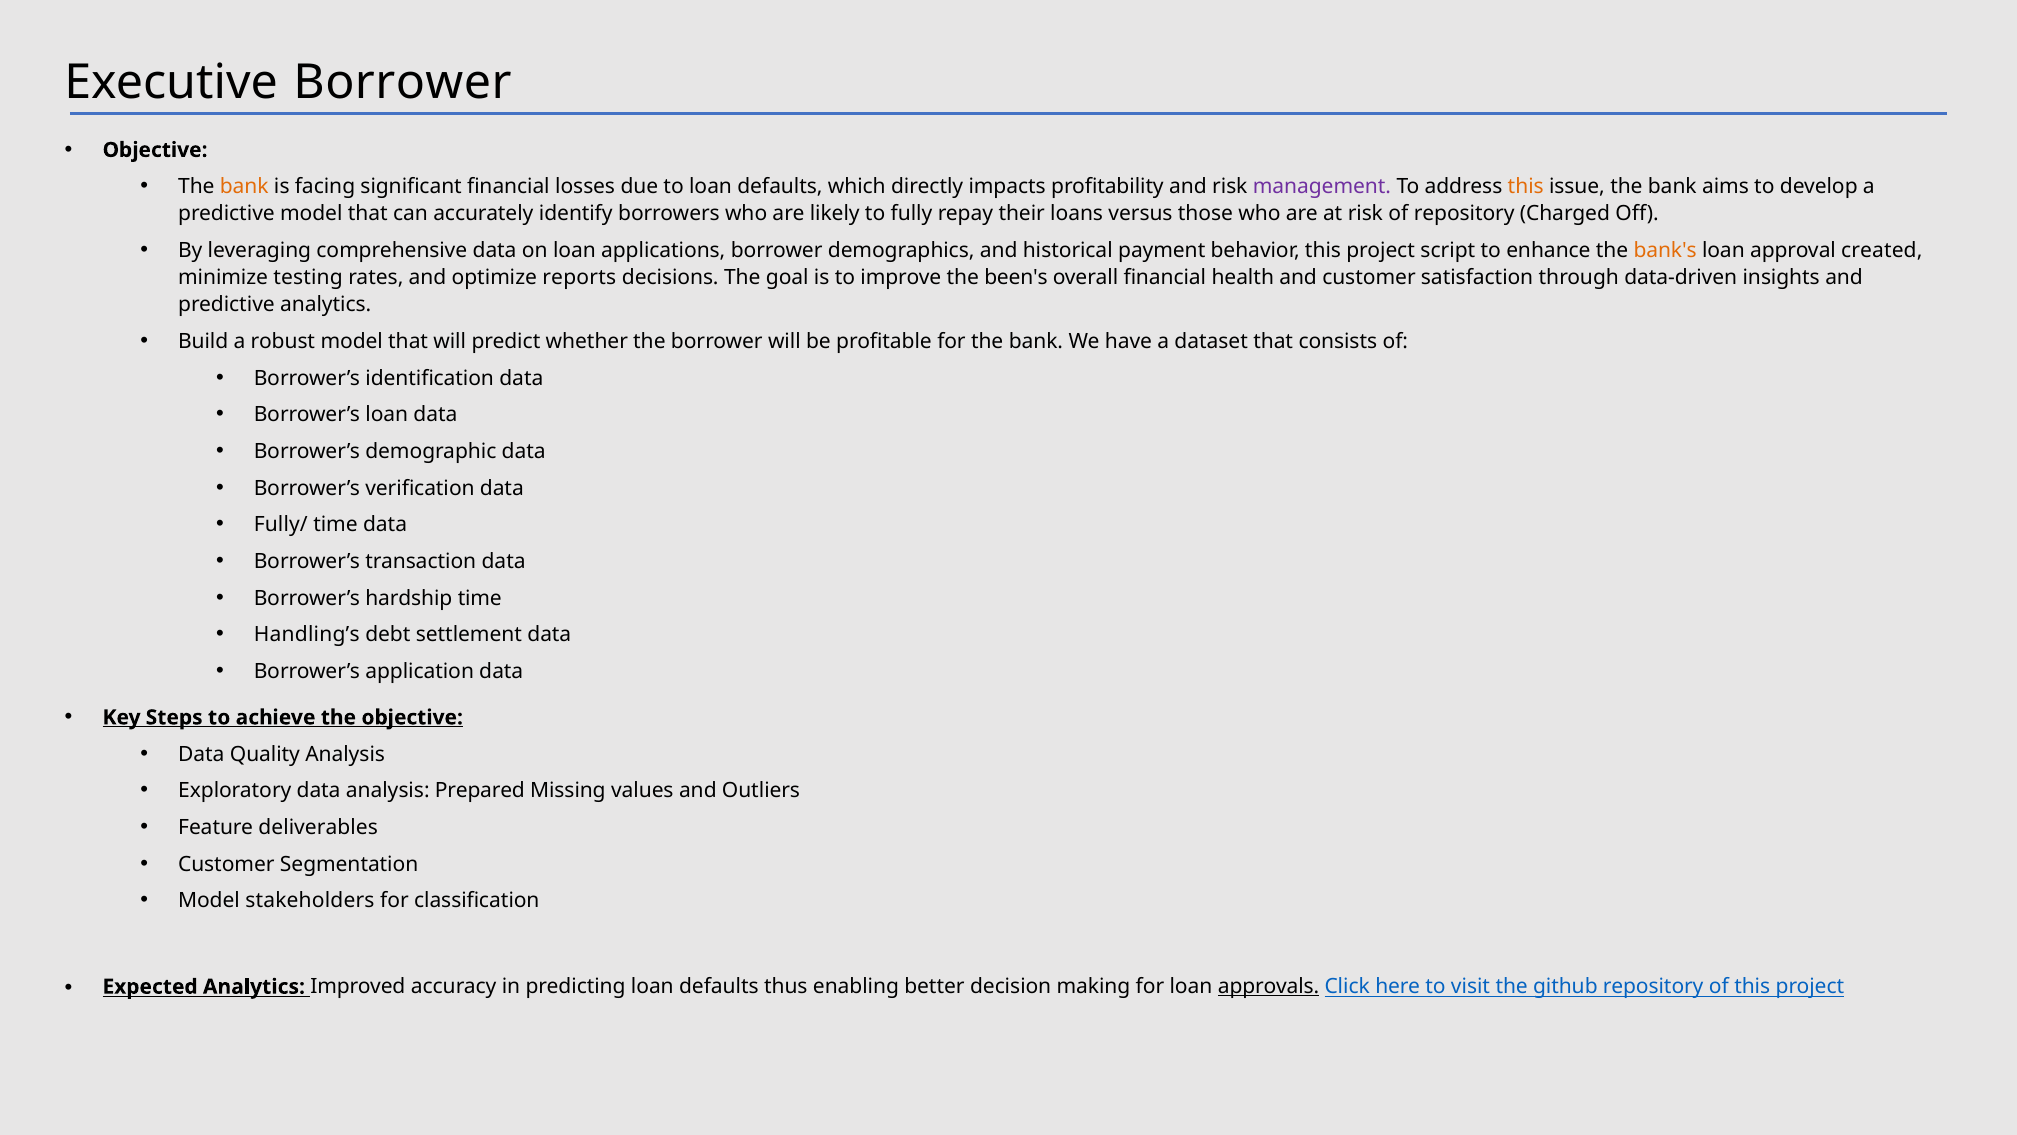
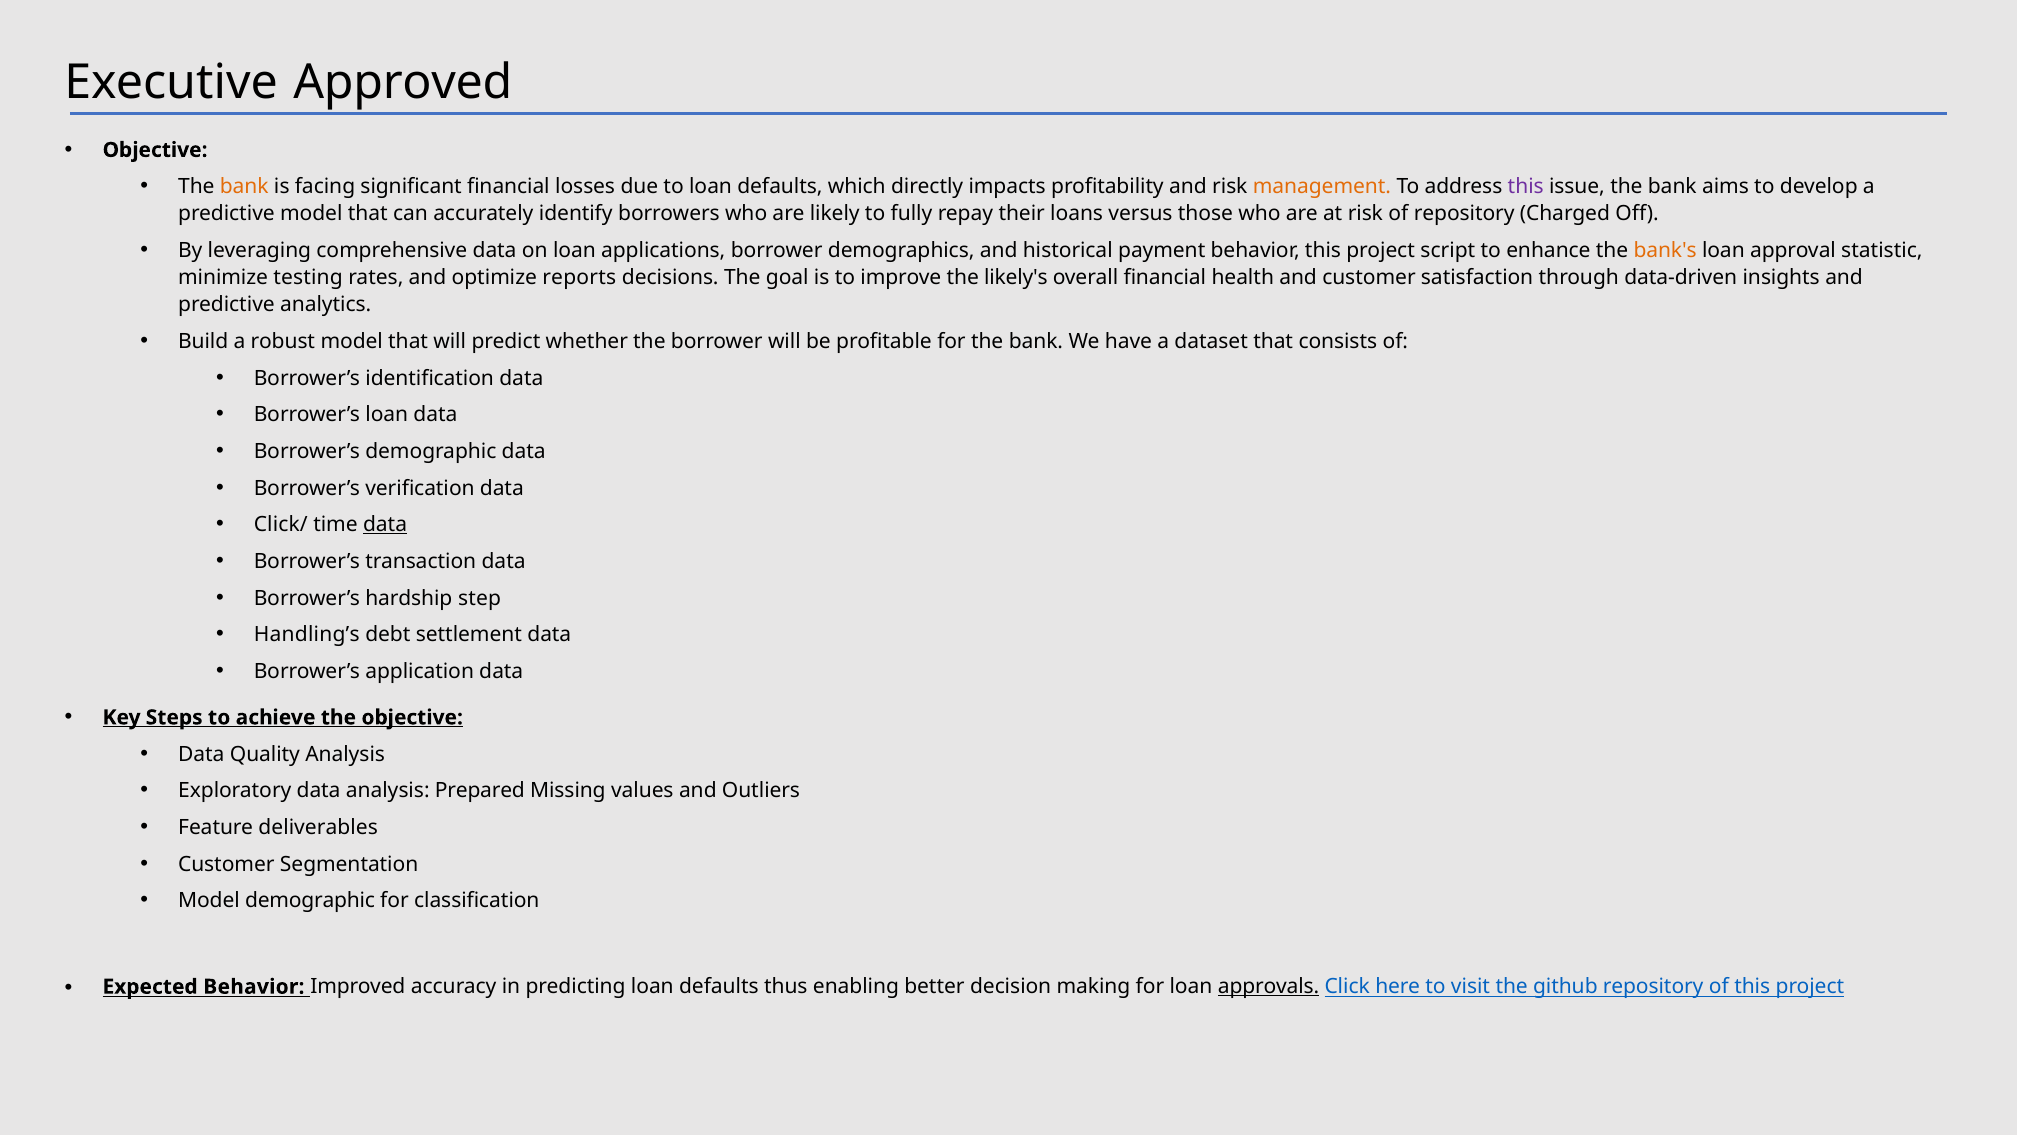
Executive Borrower: Borrower -> Approved (403, 83)
management colour: purple -> orange (1322, 187)
this colour: orange -> purple (1526, 187)
created: created -> statistic (1882, 250)
been's: been's -> likely's (1016, 278)
Fully/: Fully/ -> Click/ (281, 525)
data underline: none -> present (385, 525)
hardship time: time -> step (480, 598)
Model stakeholders: stakeholders -> demographic (310, 900)
Expected Analytics: Analytics -> Behavior (254, 986)
